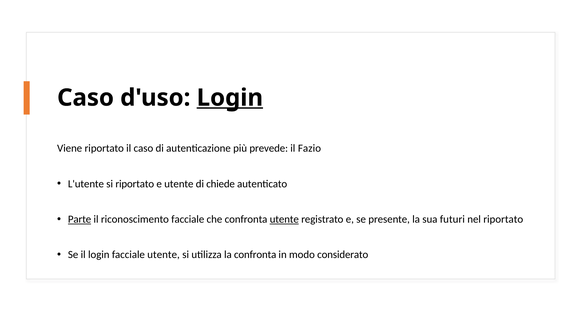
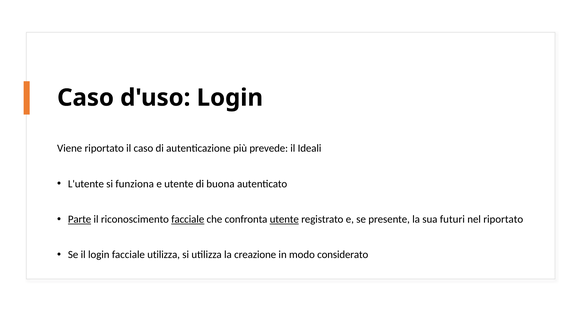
Login underline: present -> none (230, 98)
Fazio: Fazio -> Ideali (310, 148)
si riportato: riportato -> funziona (135, 184)
chiede: chiede -> buona (220, 184)
facciale underline: none -> present (188, 219)
facciale utente: utente -> utilizza (164, 254)
la confronta: confronta -> creazione (255, 254)
